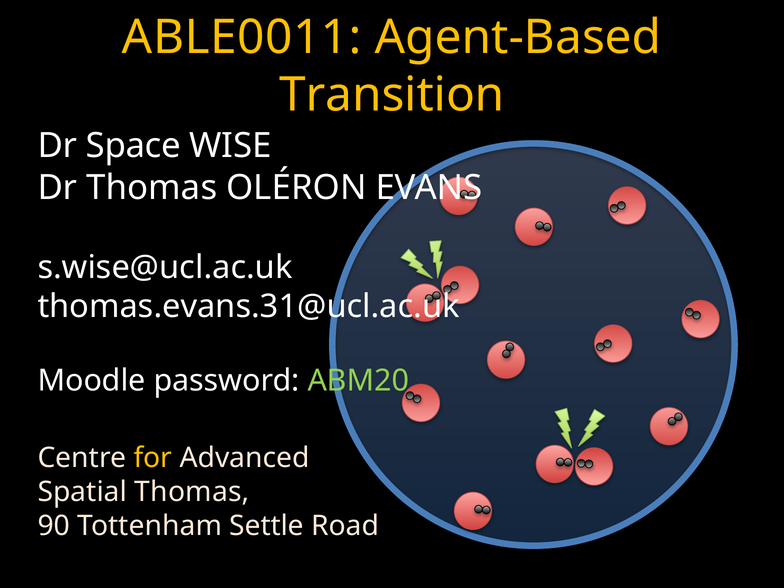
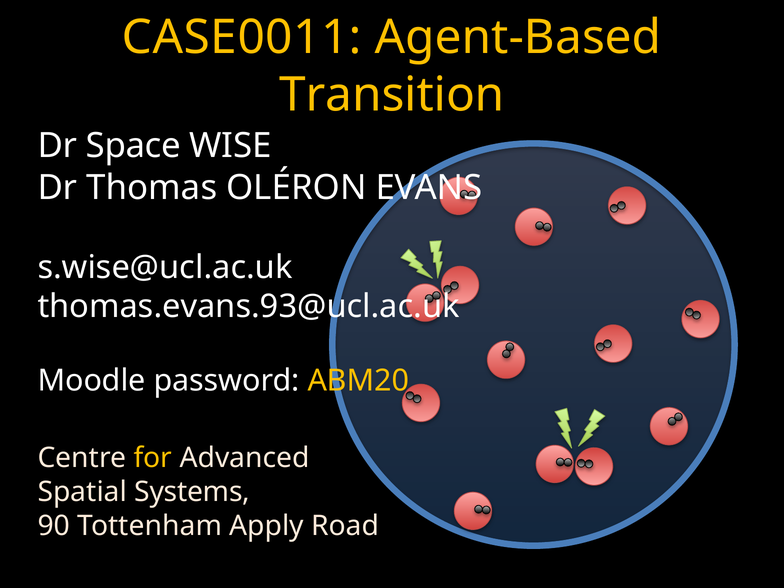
ABLE0011: ABLE0011 -> CASE0011 (242, 38)
thomas.evans.31@ucl.ac.uk: thomas.evans.31@ucl.ac.uk -> thomas.evans.93@ucl.ac.uk (249, 307)
ABM20 colour: light green -> yellow (358, 381)
Spatial Thomas: Thomas -> Systems (192, 492)
Settle: Settle -> Apply (267, 526)
